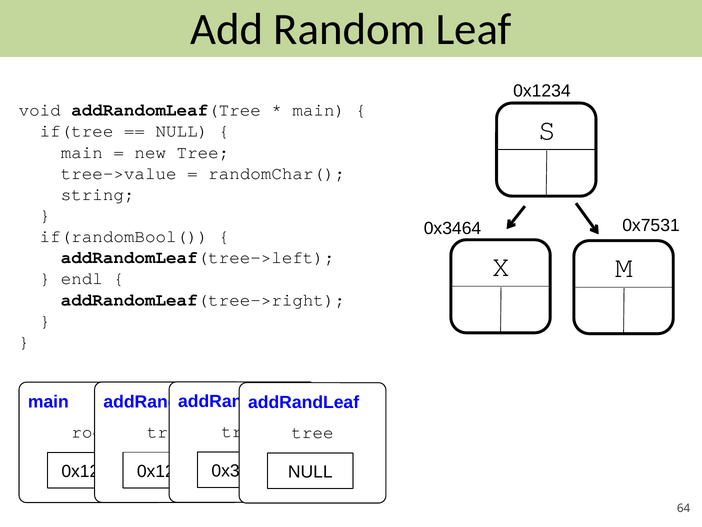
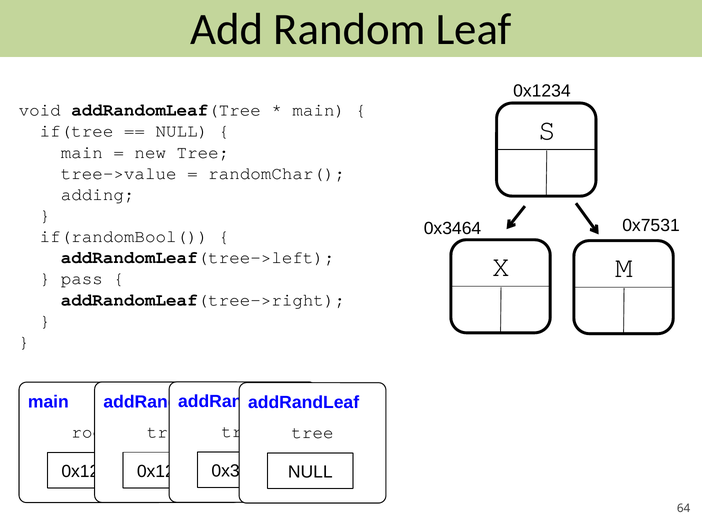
string: string -> adding (98, 194)
endl: endl -> pass (82, 278)
